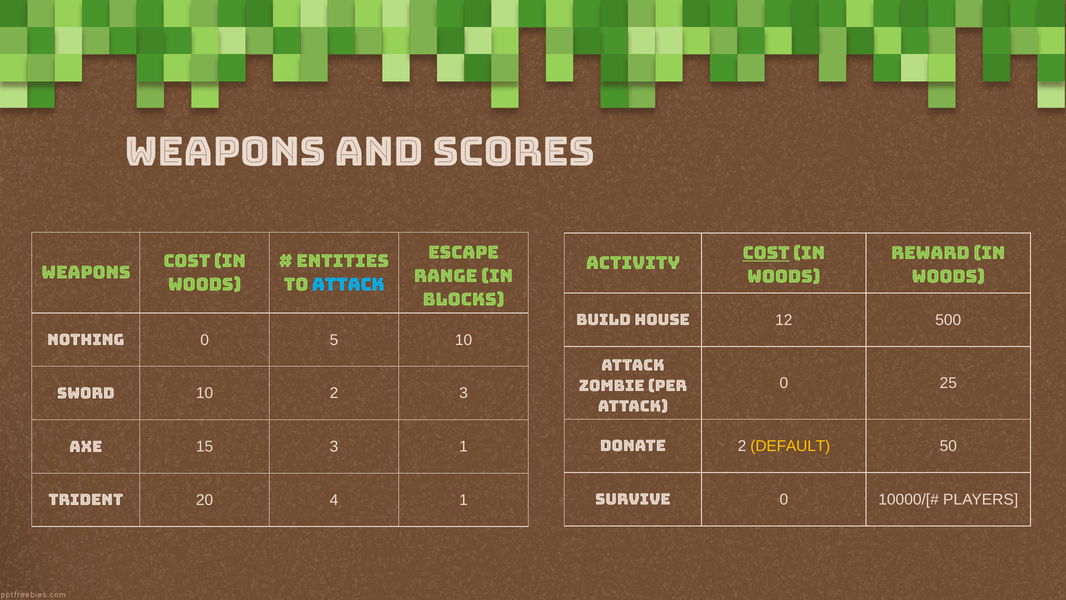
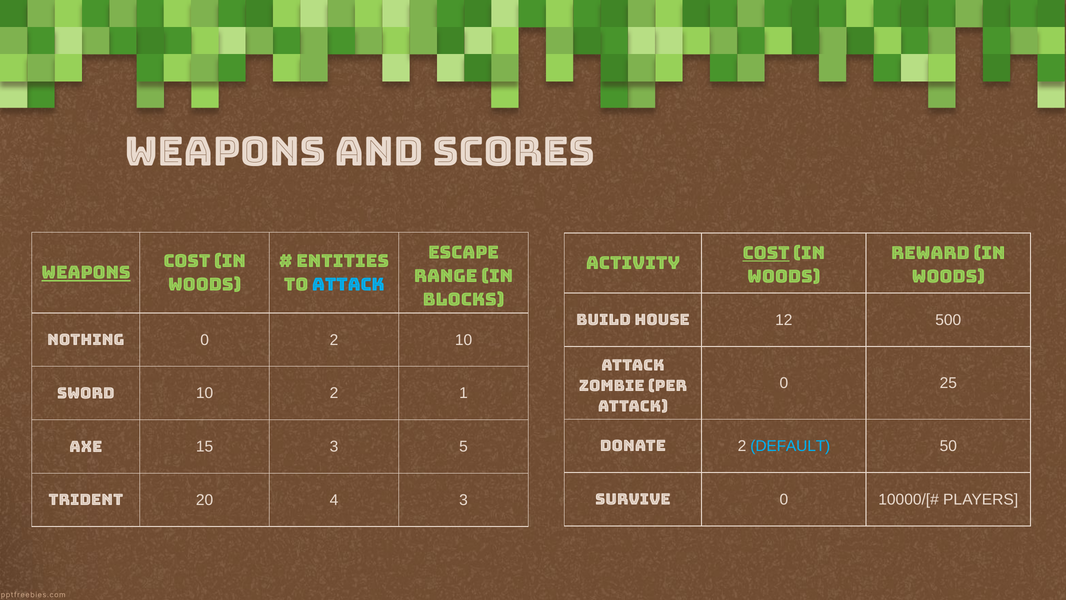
weapons underline: none -> present (86, 273)
0 5: 5 -> 2 (334, 340)
2 3: 3 -> 1 (464, 393)
DEFAULT colour: yellow -> light blue (790, 446)
3 1: 1 -> 5 (464, 446)
4 1: 1 -> 3 (464, 500)
